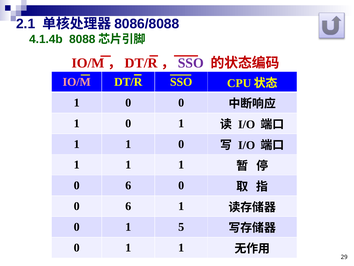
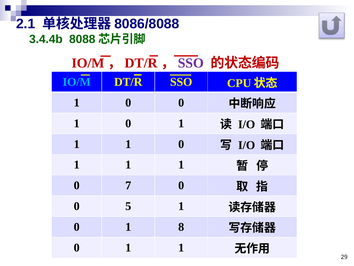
4.1.4b: 4.1.4b -> 3.4.4b (46, 39)
IO/M colour: pink -> light blue (77, 82)
6: 6 -> 7 (128, 185)
6: 6 -> 5 (128, 206)
5: 5 -> 8 (181, 227)
